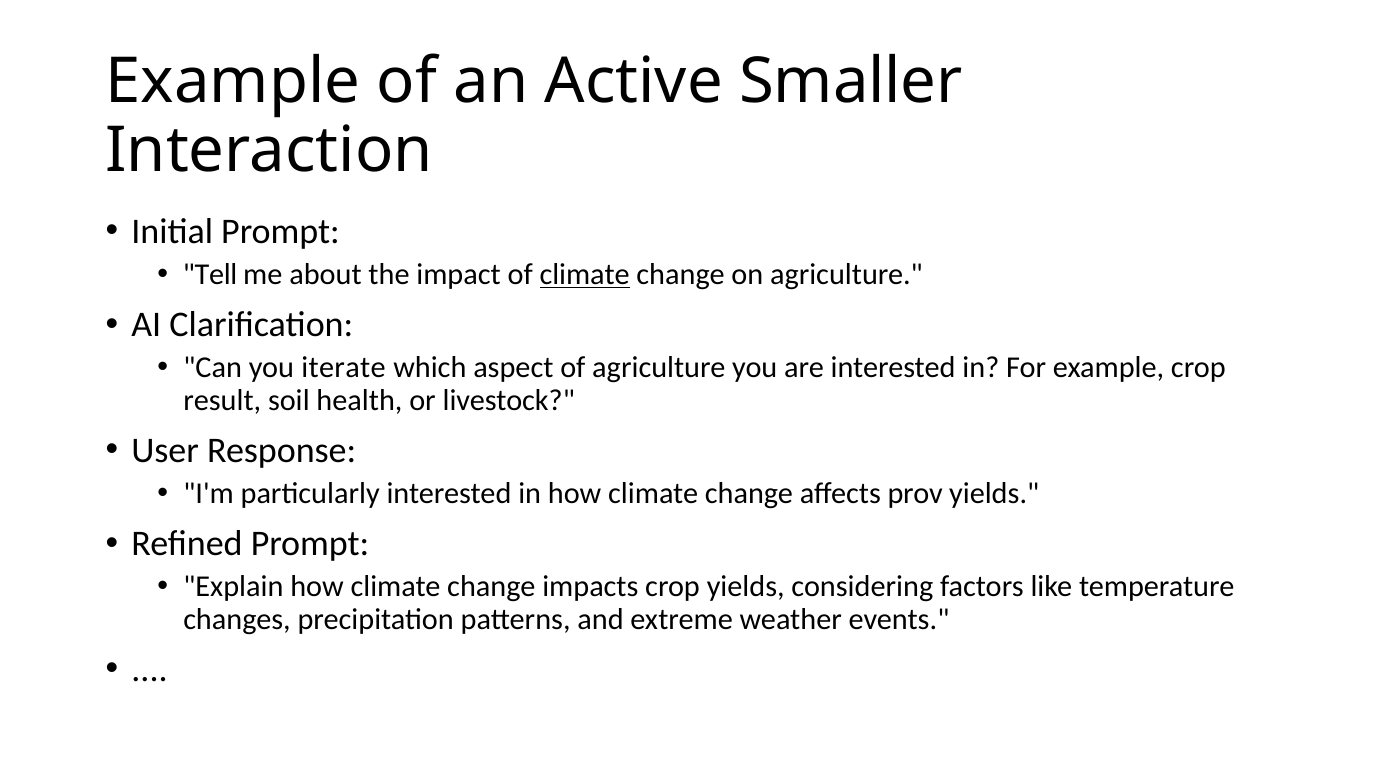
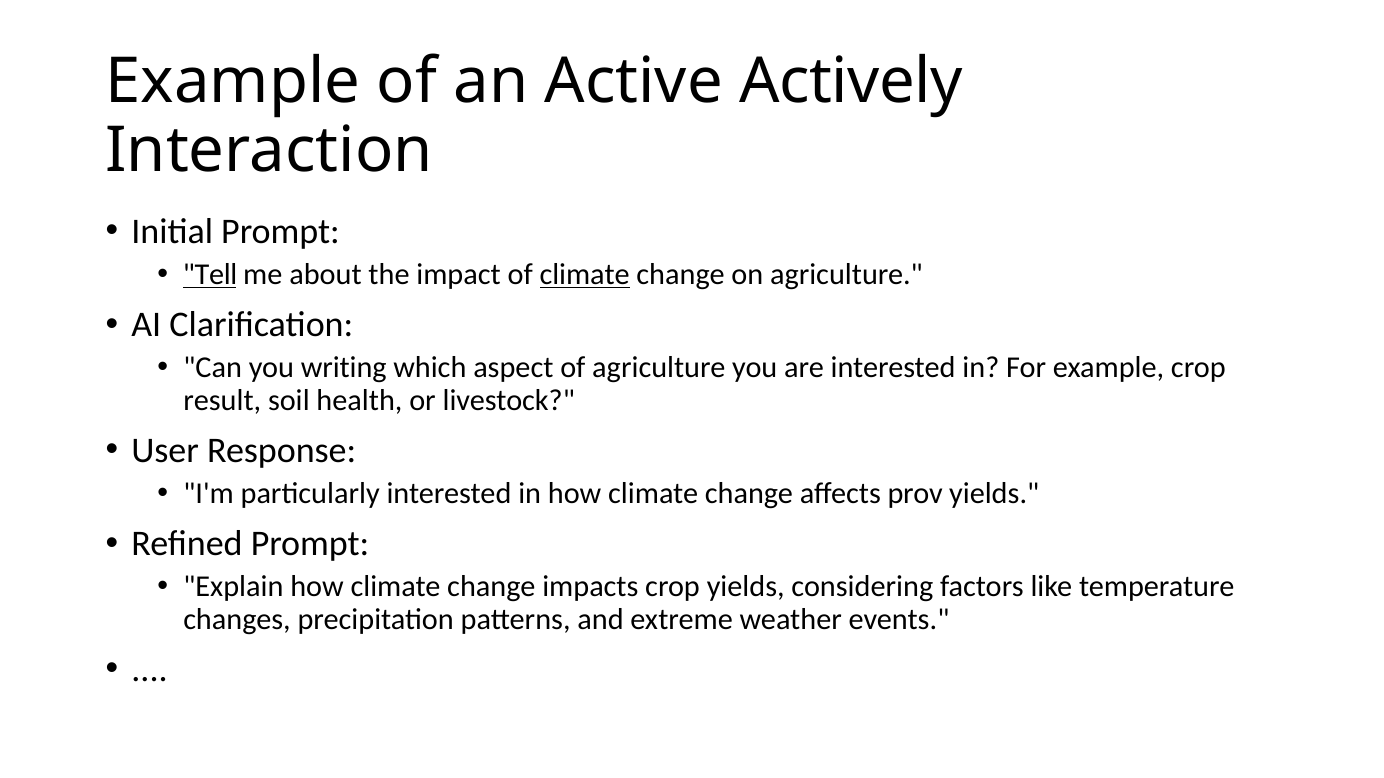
Smaller: Smaller -> Actively (851, 82)
Tell underline: none -> present (210, 275)
iterate: iterate -> writing (344, 368)
